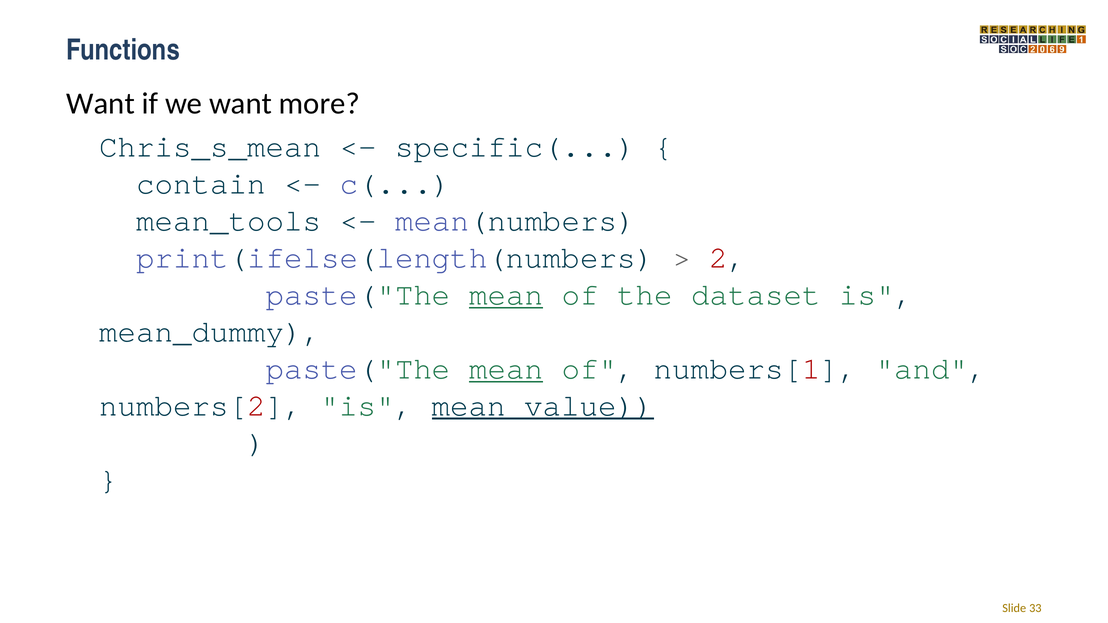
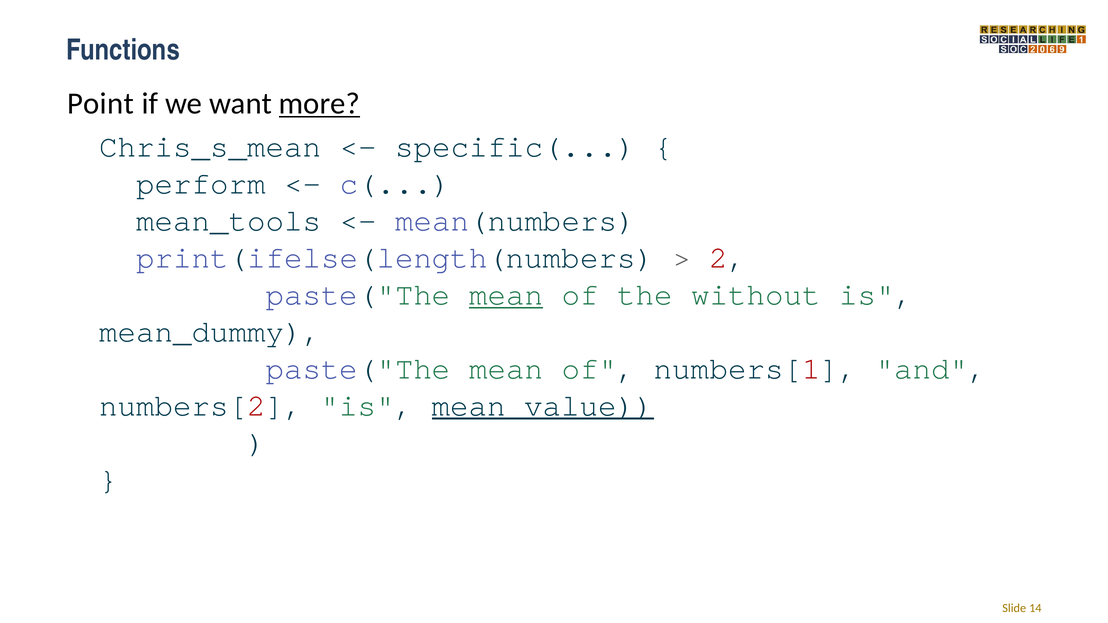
Want: Want -> Point (100, 104)
more underline: none -> present (319, 104)
contain: contain -> perform (201, 184)
dataset: dataset -> without (756, 295)
mean underline: present -> none (506, 369)
33: 33 -> 14 (1035, 608)
